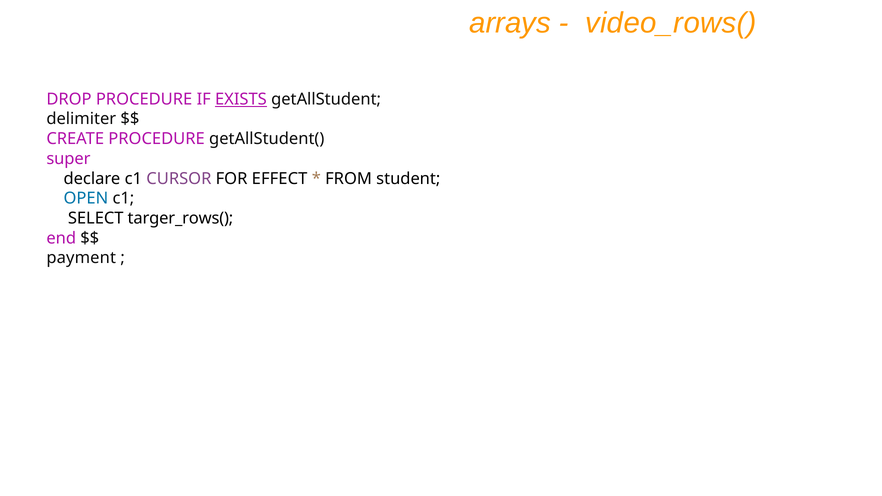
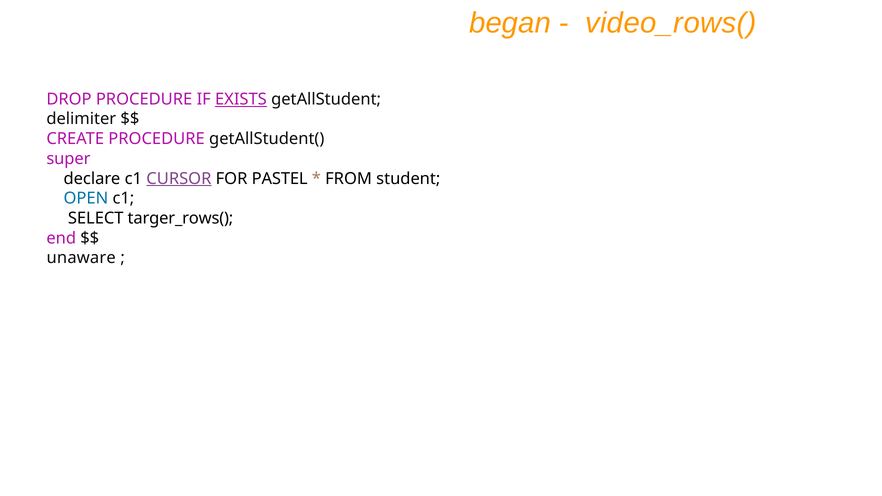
arrays: arrays -> began (510, 23)
CURSOR underline: none -> present (179, 179)
EFFECT: EFFECT -> PASTEL (280, 179)
payment: payment -> unaware (81, 258)
